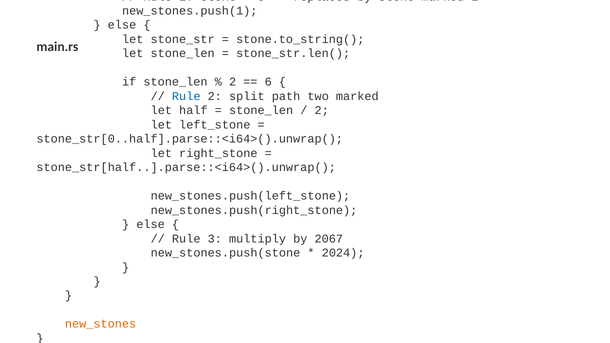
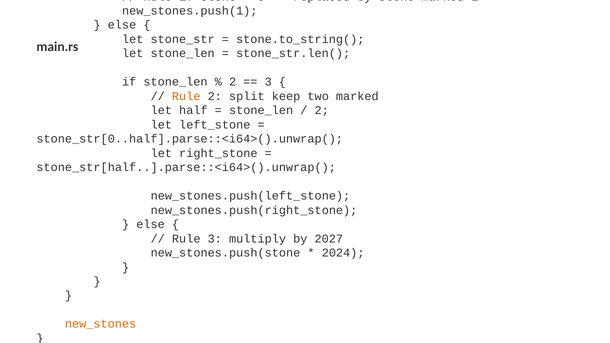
6: 6 -> 3 (268, 82)
Rule colour: blue -> orange (186, 96)
path: path -> keep (286, 96)
2067: 2067 -> 2027 (329, 239)
